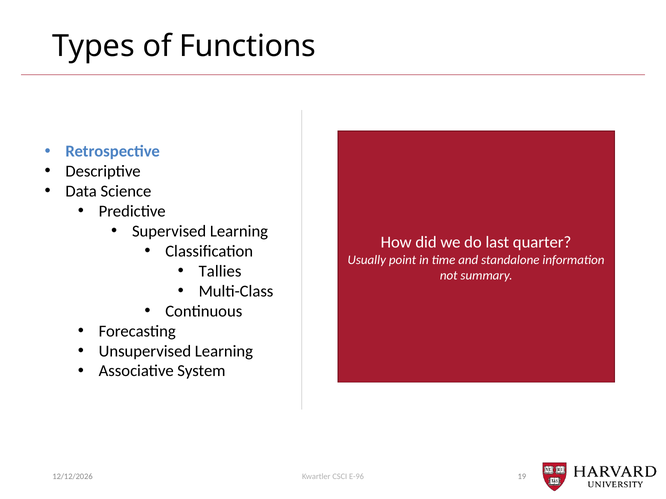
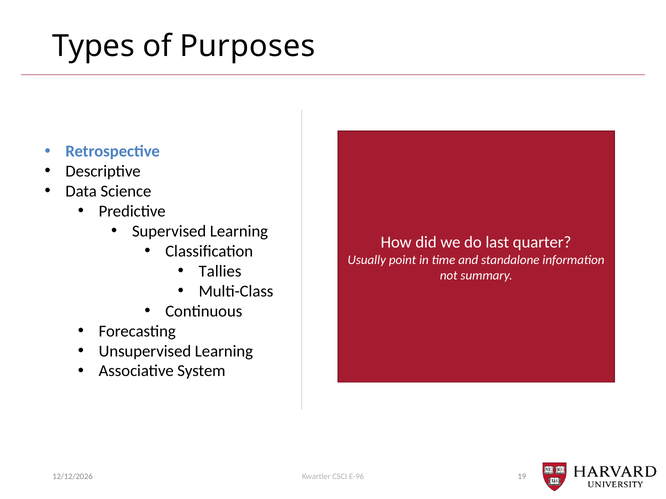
Functions: Functions -> Purposes (247, 46)
